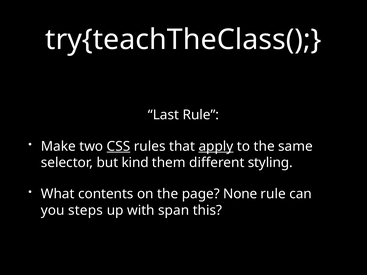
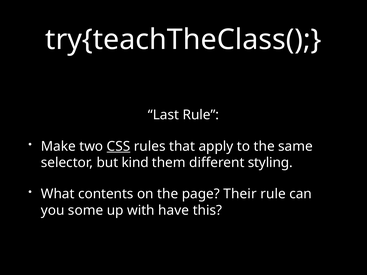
apply underline: present -> none (216, 146)
None: None -> Their (240, 194)
steps: steps -> some (86, 211)
span: span -> have (174, 211)
